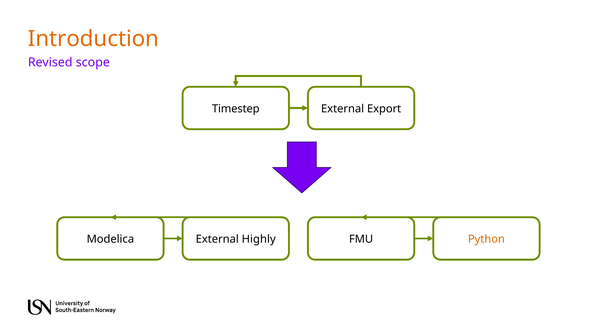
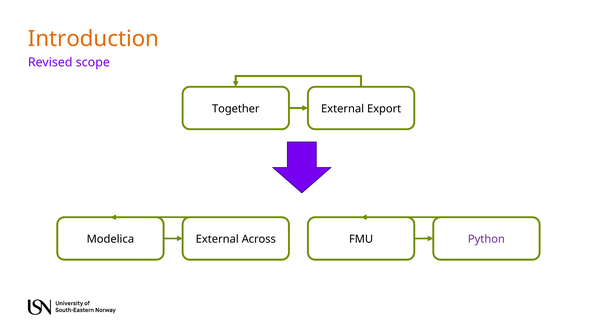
Timestep: Timestep -> Together (236, 109)
Highly: Highly -> Across (259, 239)
Python colour: orange -> purple (486, 239)
